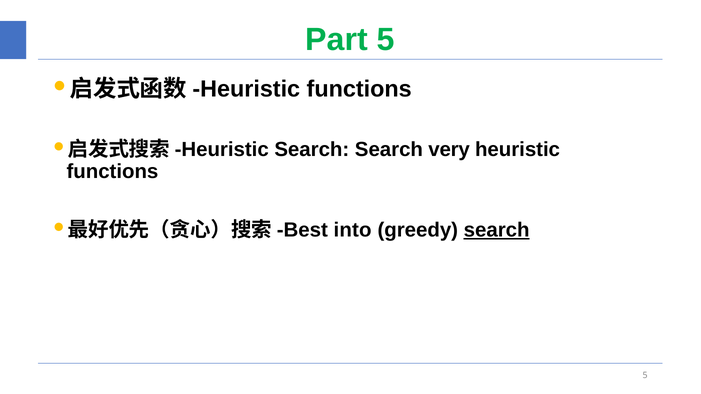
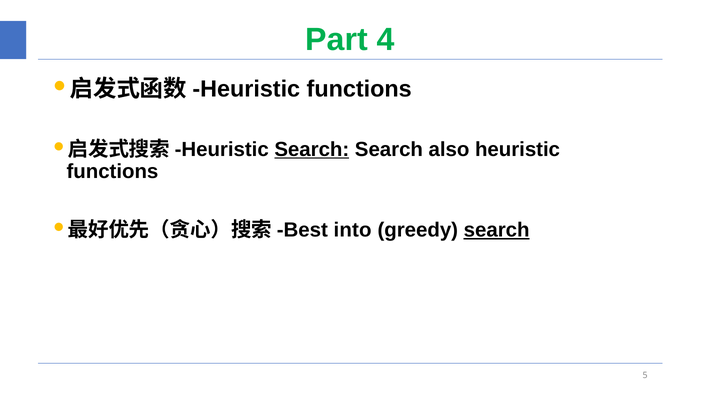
Part 5: 5 -> 4 (386, 40)
Search underline: none -> present (312, 149)
very: very -> also (449, 149)
